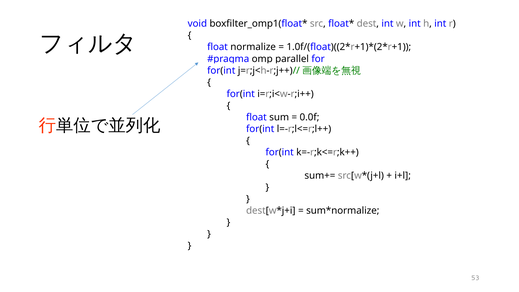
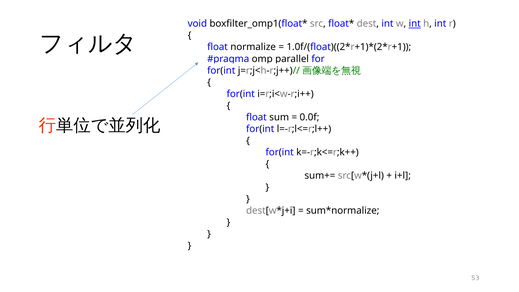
int underline: none -> present (415, 24)
